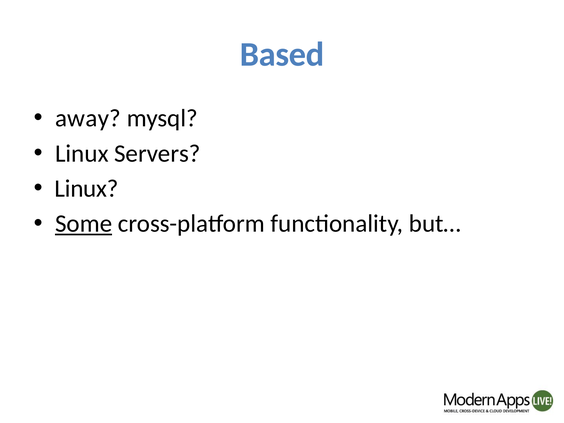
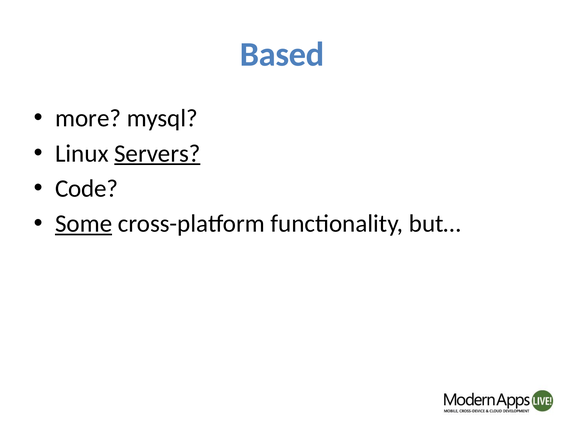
away: away -> more (88, 118)
Servers underline: none -> present (157, 153)
Linux: Linux -> Code (87, 189)
